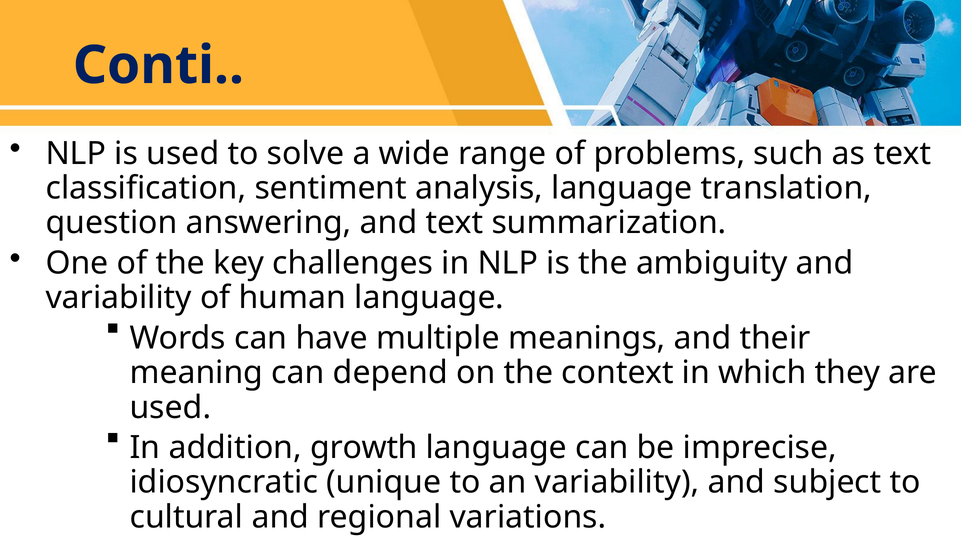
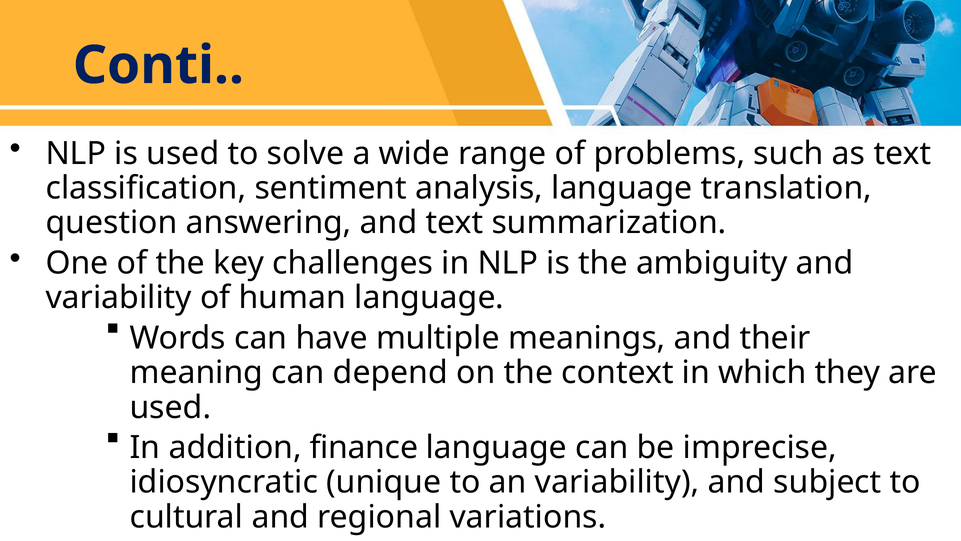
growth: growth -> finance (364, 447)
